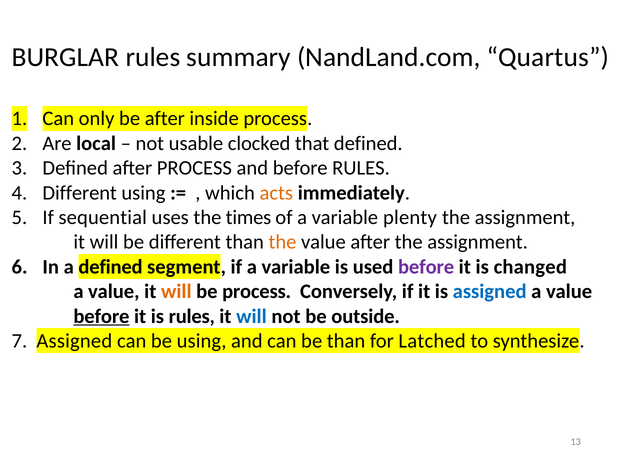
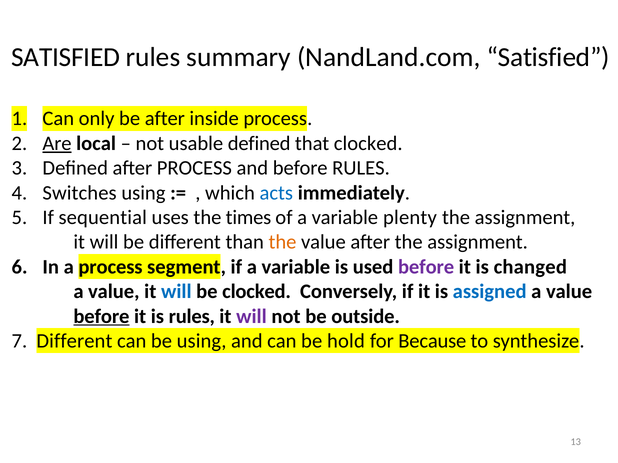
BURGLAR: BURGLAR -> SATISFIED (66, 57)
NandLand.com Quartus: Quartus -> Satisfied (548, 57)
Are underline: none -> present (57, 144)
usable clocked: clocked -> defined (259, 144)
that defined: defined -> clocked (368, 144)
Different: Different -> Switches (80, 193)
acts colour: orange -> blue (276, 193)
a defined: defined -> process (110, 267)
will colour: orange -> blue (176, 292)
be process: process -> clocked (257, 292)
will colour: blue -> purple (251, 317)
7 Assigned: Assigned -> Different (74, 341)
be than: than -> hold (346, 341)
Latched: Latched -> Because (432, 341)
